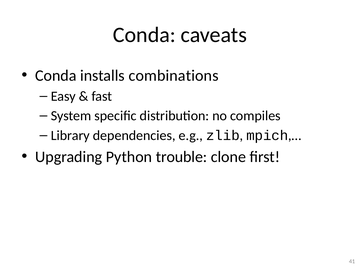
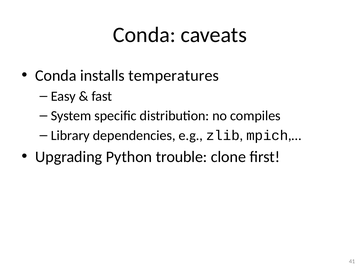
combinations: combinations -> temperatures (174, 76)
